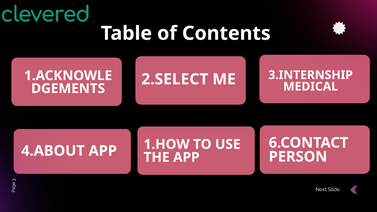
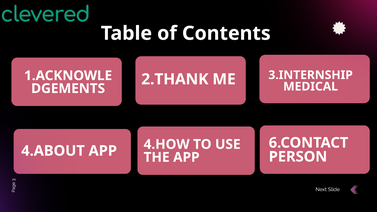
2.SELECT: 2.SELECT -> 2.THANK (175, 79)
1.HOW: 1.HOW -> 4.HOW (167, 144)
